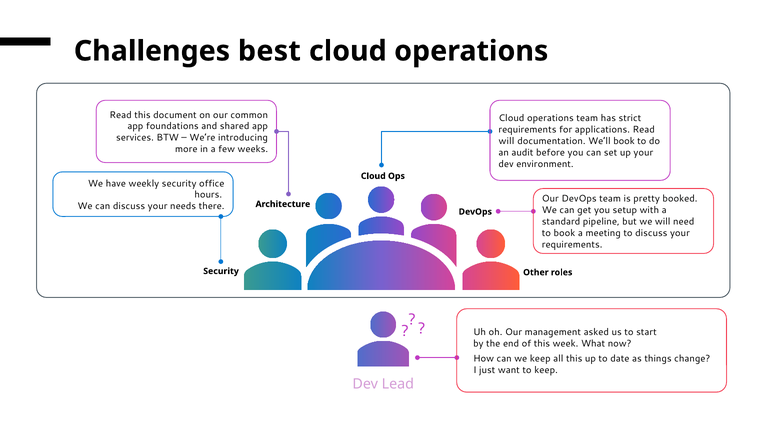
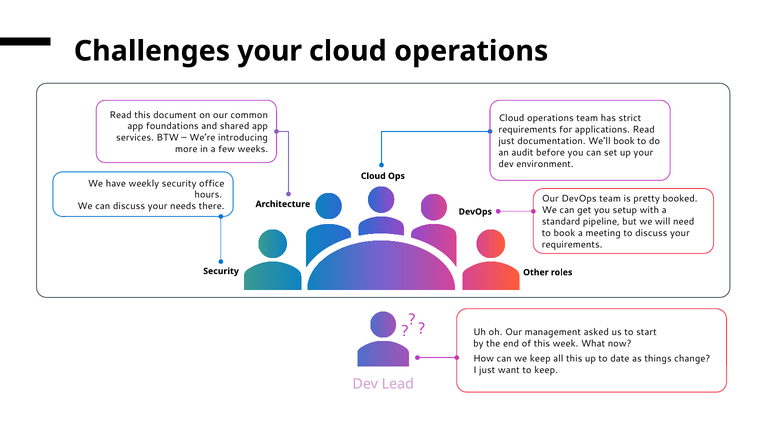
Challenges best: best -> your (270, 51)
will: will -> just (507, 141)
